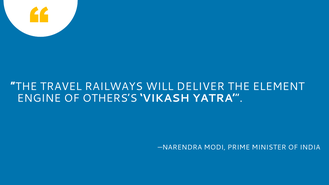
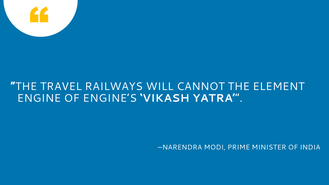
DELIVER: DELIVER -> CANNOT (201, 87)
OTHERS’S: OTHERS’S -> ENGINE’S (110, 98)
